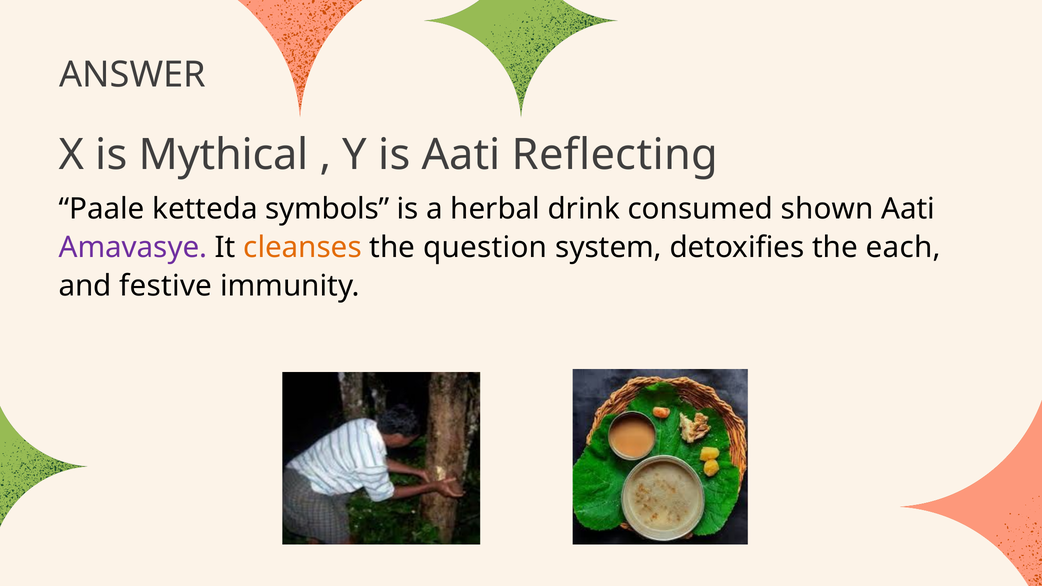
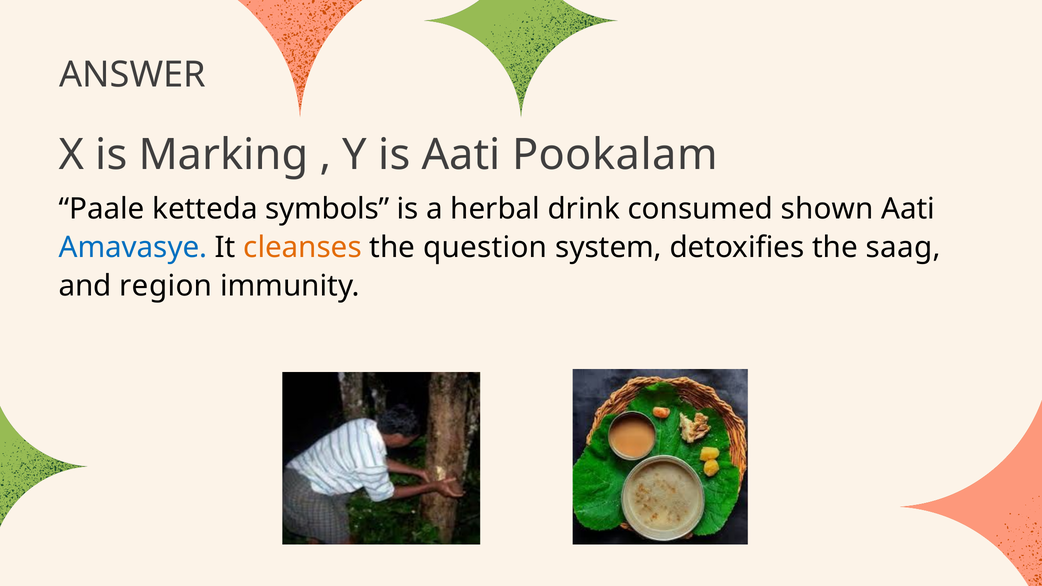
Mythical: Mythical -> Marking (223, 155)
Reflecting: Reflecting -> Pookalam (615, 155)
Amavasye colour: purple -> blue (133, 247)
each: each -> saag (903, 247)
festive: festive -> region (166, 286)
